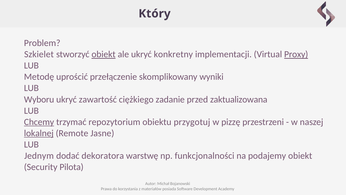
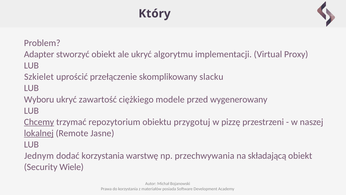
Szkielet: Szkielet -> Adapter (39, 54)
obiekt underline: present -> none (104, 54)
konkretny: konkretny -> algorytmu (173, 54)
Proxy underline: present -> none (296, 54)
Metodę: Metodę -> Szkielet (39, 77)
wyniki: wyniki -> slacku (211, 77)
zadanie: zadanie -> modele (170, 99)
zaktualizowana: zaktualizowana -> wygenerowany (239, 99)
dodać dekoratora: dekoratora -> korzystania (103, 155)
funkcjonalności: funkcjonalności -> przechwywania (205, 155)
podajemy: podajemy -> składającą (267, 155)
Pilota: Pilota -> Wiele (72, 167)
